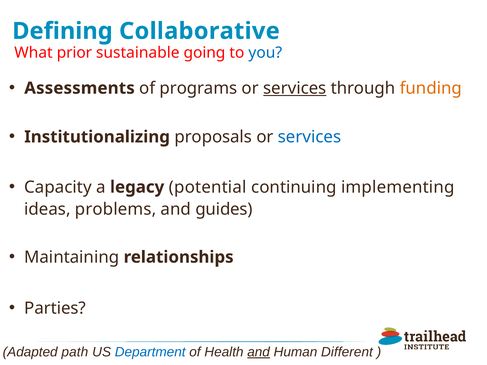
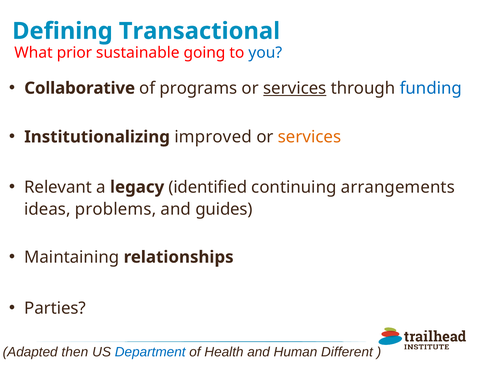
Collaborative: Collaborative -> Transactional (200, 31)
Assessments: Assessments -> Collaborative (80, 88)
funding colour: orange -> blue (431, 88)
proposals: proposals -> improved (213, 137)
services colour: blue -> orange (309, 137)
Capacity: Capacity -> Relevant (58, 187)
potential: potential -> identified (208, 187)
implementing: implementing -> arrangements (398, 187)
path: path -> then (75, 352)
and underline: present -> none (259, 352)
